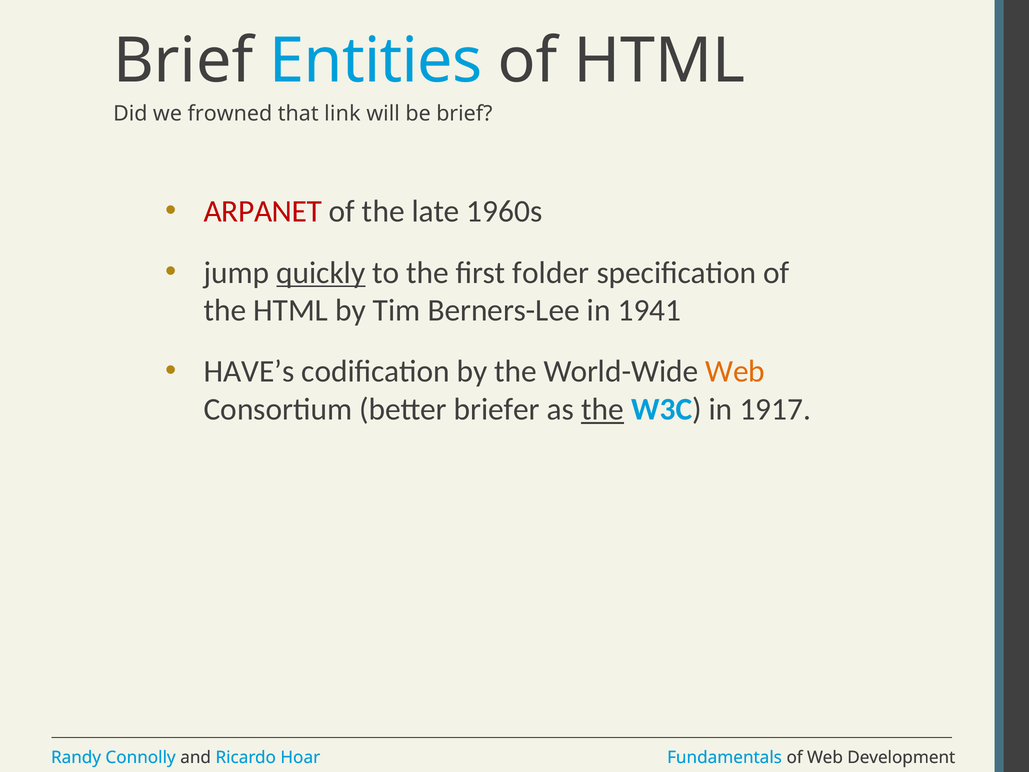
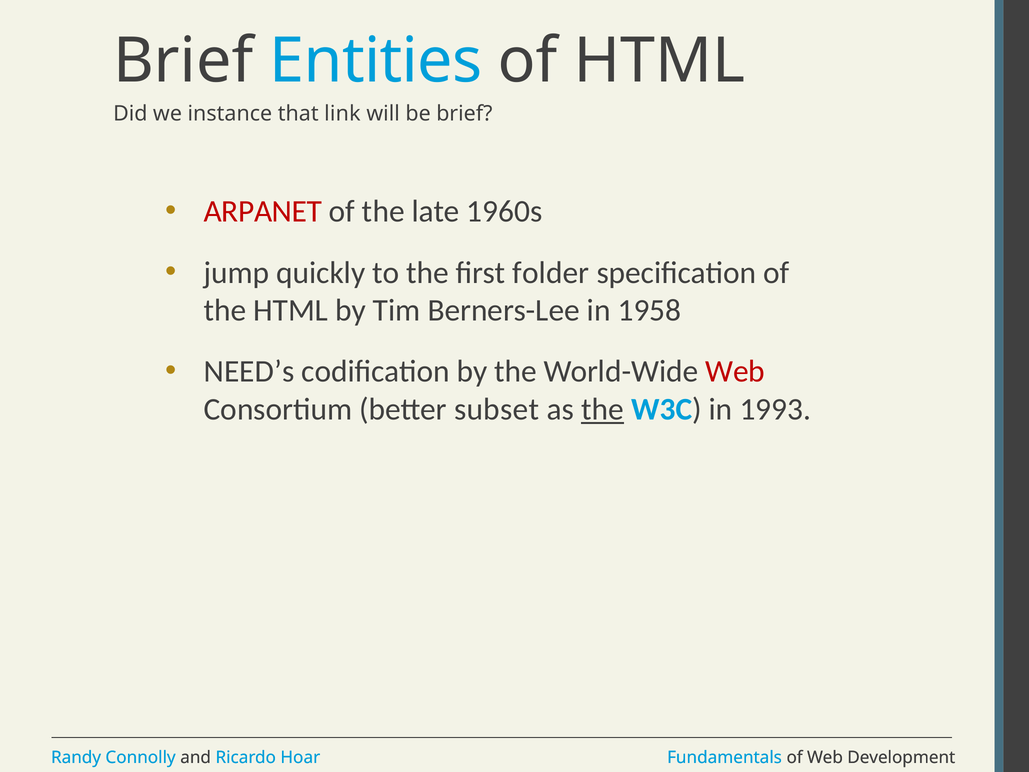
frowned: frowned -> instance (230, 114)
quickly underline: present -> none (321, 273)
1941: 1941 -> 1958 (649, 310)
HAVE’s: HAVE’s -> NEED’s (249, 371)
Web colour: orange -> red (735, 371)
briefer: briefer -> subset (497, 409)
1917: 1917 -> 1993 (775, 409)
